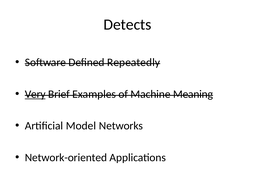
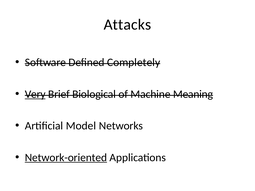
Detects: Detects -> Attacks (127, 25)
Repeatedly: Repeatedly -> Completely (134, 62)
Examples: Examples -> Biological (94, 94)
Network-oriented underline: none -> present (66, 158)
